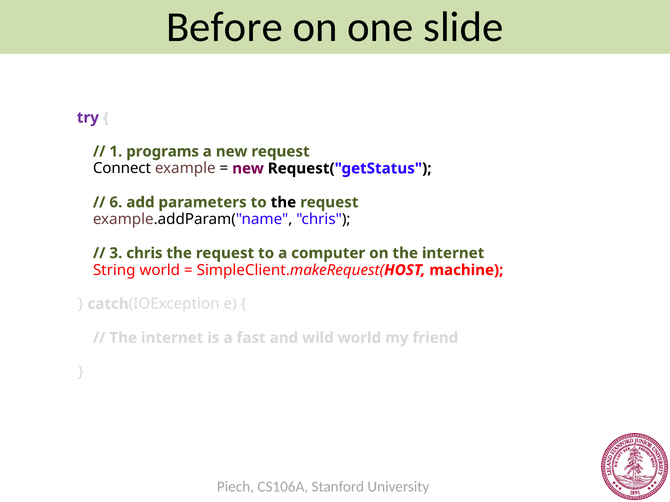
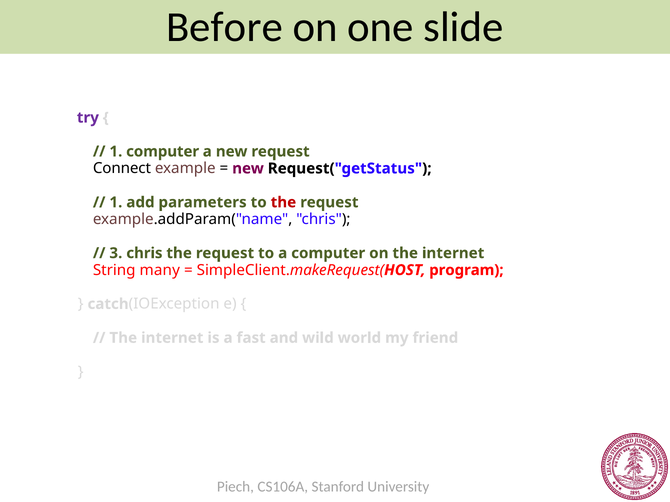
1 programs: programs -> computer (163, 152)
6: 6 -> 1 (116, 202)
the colour: black -> red (283, 202)
String world: world -> many (160, 270)
machine: machine -> program (466, 270)
